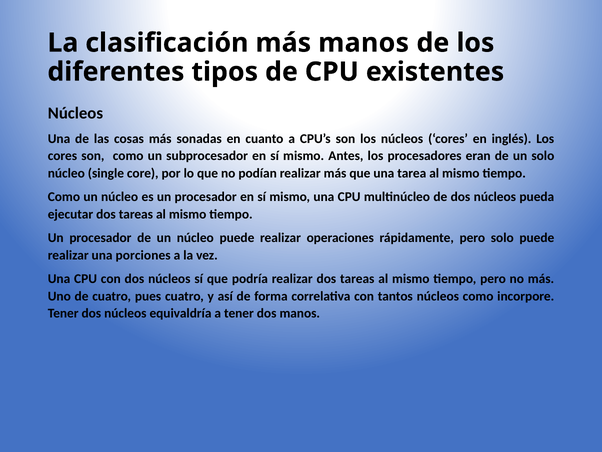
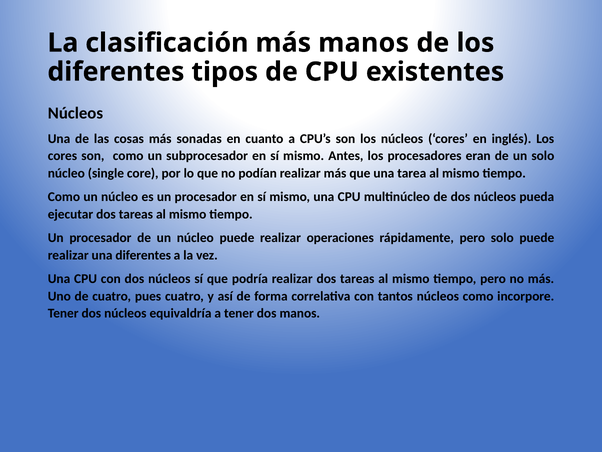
una porciones: porciones -> diferentes (143, 255)
